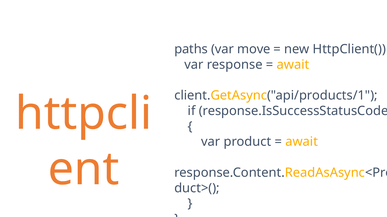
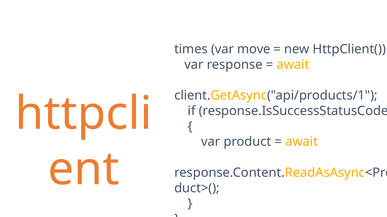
paths: paths -> times (191, 49)
